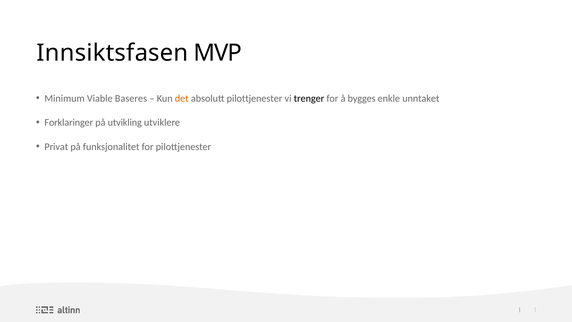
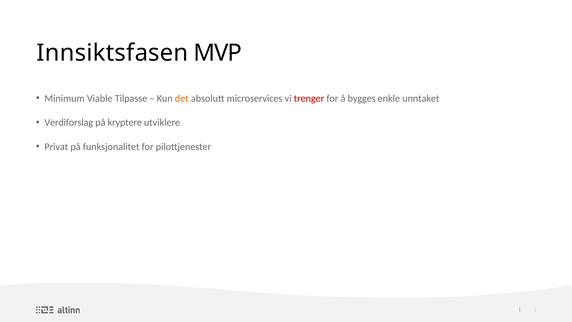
Baseres: Baseres -> Tilpasse (131, 98)
absolutt pilottjenester: pilottjenester -> microservices (255, 98)
trenger colour: black -> red (309, 98)
Forklaringer: Forklaringer -> Verdiforslag (69, 123)
utvikling: utvikling -> kryptere (125, 123)
